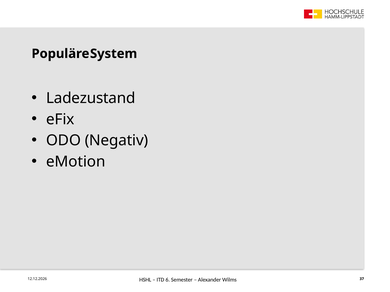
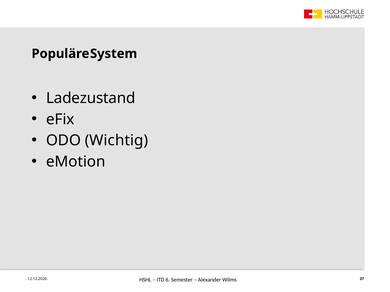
Negativ: Negativ -> Wichtig (116, 141)
